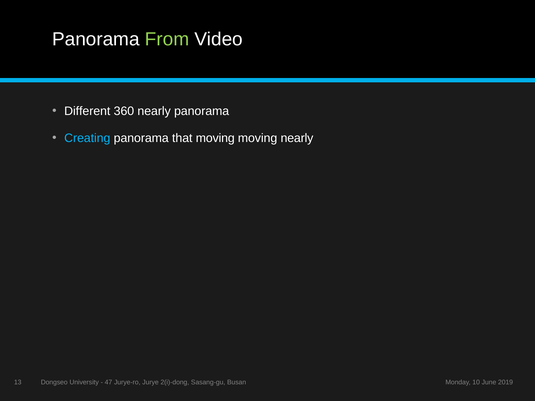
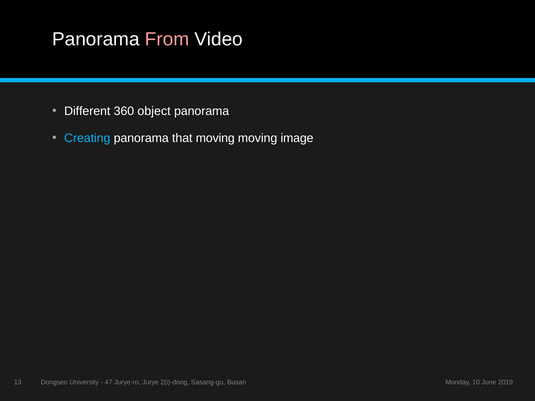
From colour: light green -> pink (167, 39)
360 nearly: nearly -> object (154, 111)
moving nearly: nearly -> image (297, 138)
